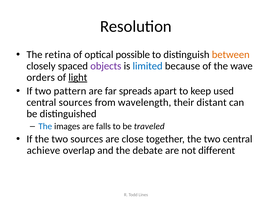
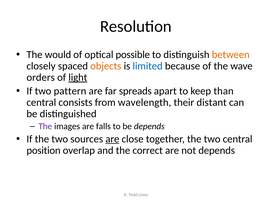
retina: retina -> would (58, 55)
objects colour: purple -> orange (106, 66)
used: used -> than (224, 91)
central sources: sources -> consists (75, 102)
The colour: blue -> purple (45, 126)
be traveled: traveled -> depends (149, 126)
are underline: none -> present (112, 139)
achieve: achieve -> position (44, 150)
debate: debate -> correct (148, 150)
not different: different -> depends (217, 150)
